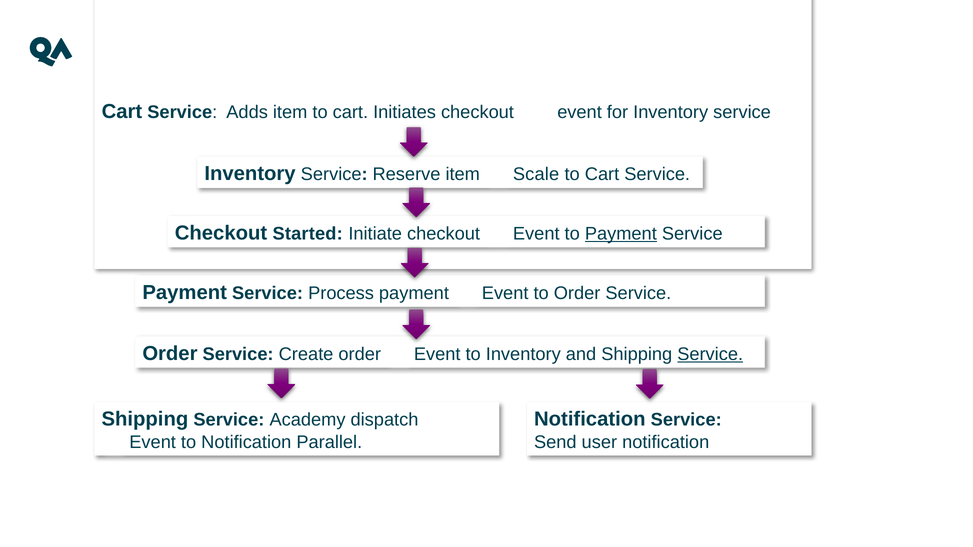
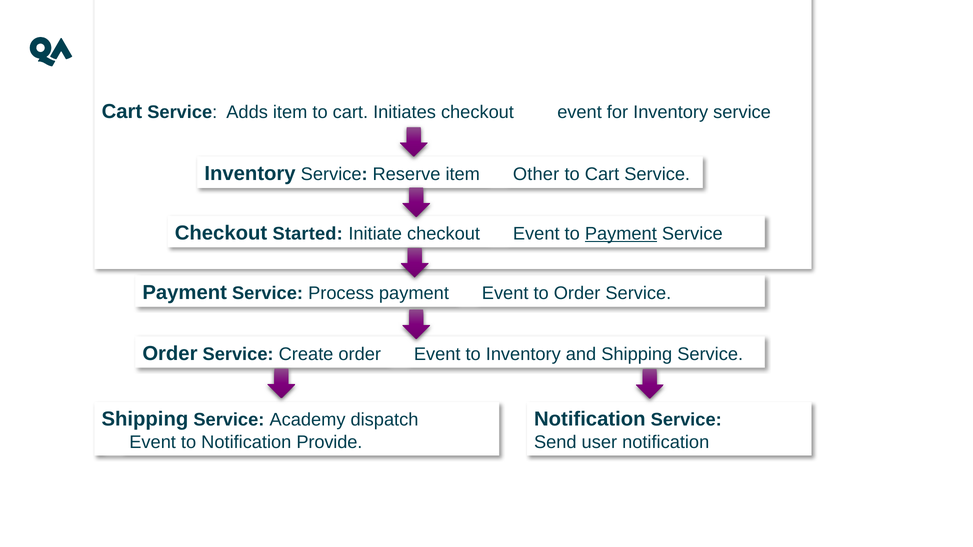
Scale: Scale -> Other (536, 174)
Service underline: present -> none (710, 354)
Parallel: Parallel -> Provide (329, 442)
